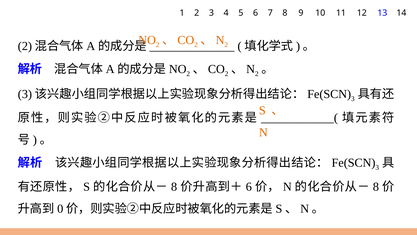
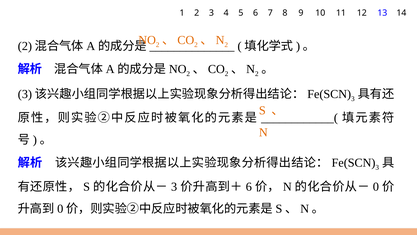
8: 8 -> 3 (174, 186)
8: 8 -> 0 (376, 186)
